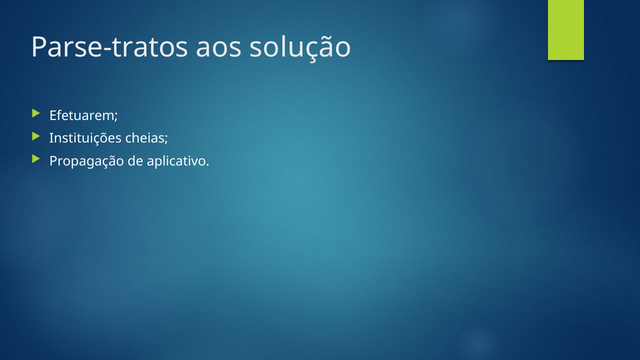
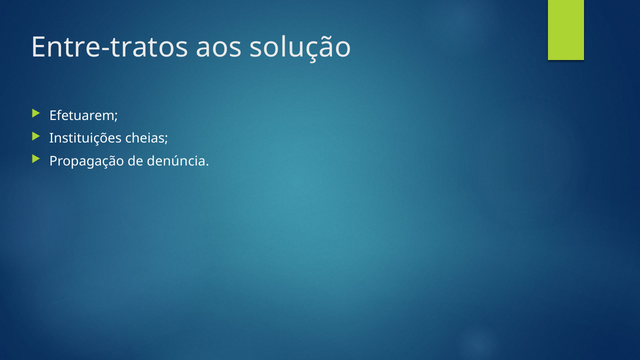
Parse-tratos: Parse-tratos -> Entre-tratos (110, 47)
aplicativo: aplicativo -> denúncia (178, 161)
